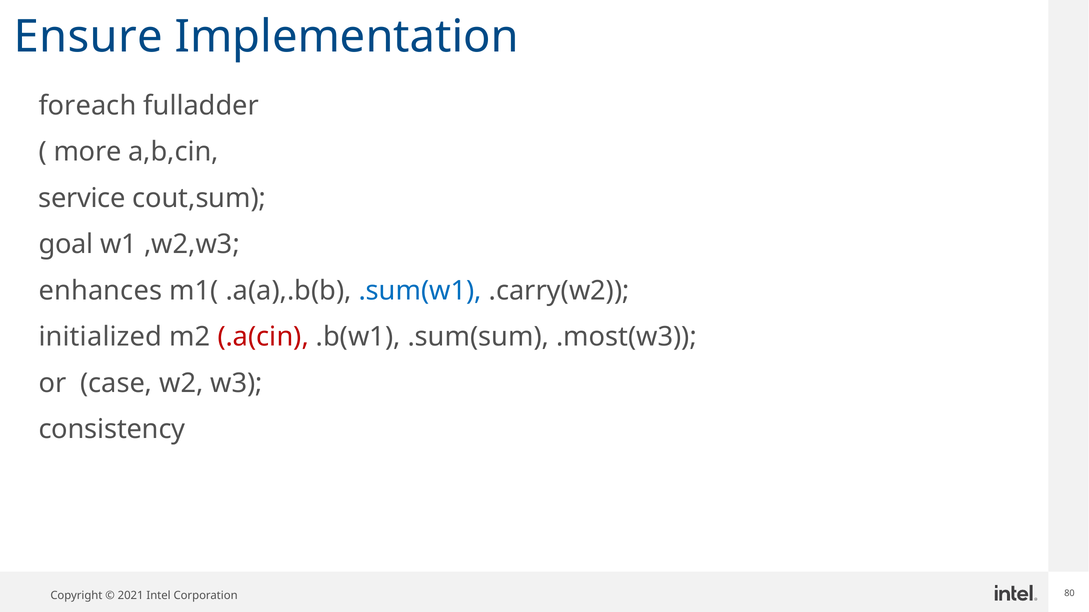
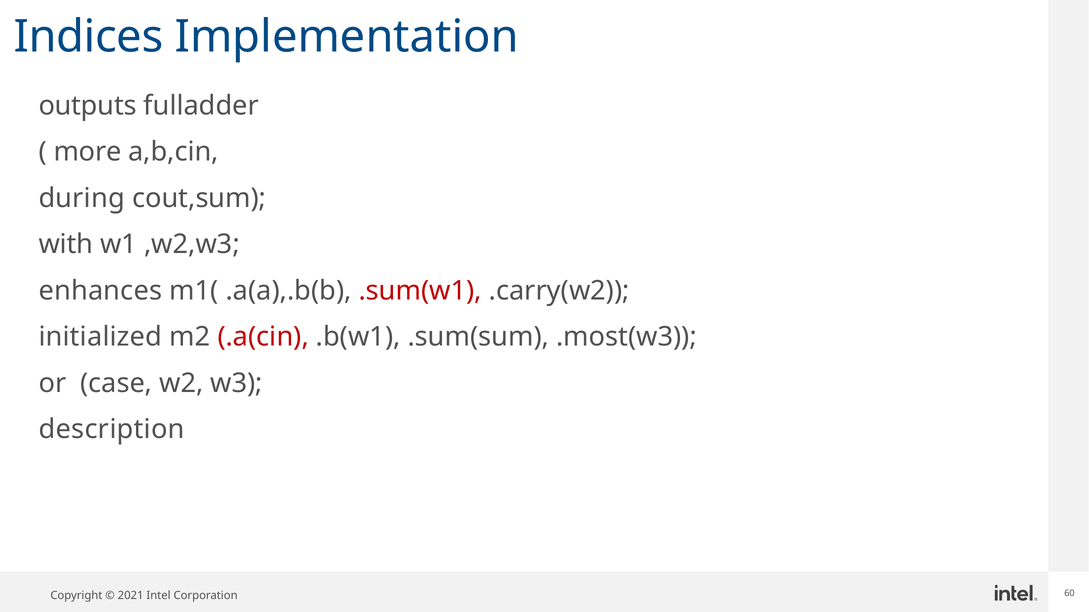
Ensure: Ensure -> Indices (89, 37)
foreach: foreach -> outputs (88, 106)
service: service -> during (82, 198)
goal: goal -> with (66, 245)
.sum(w1 colour: blue -> red (420, 291)
consistency: consistency -> description (112, 430)
80: 80 -> 60 (1069, 594)
